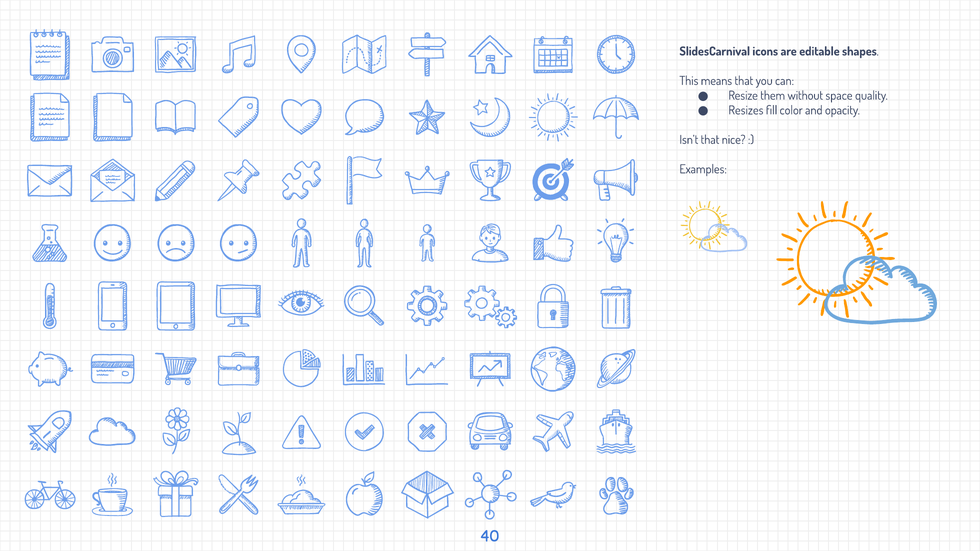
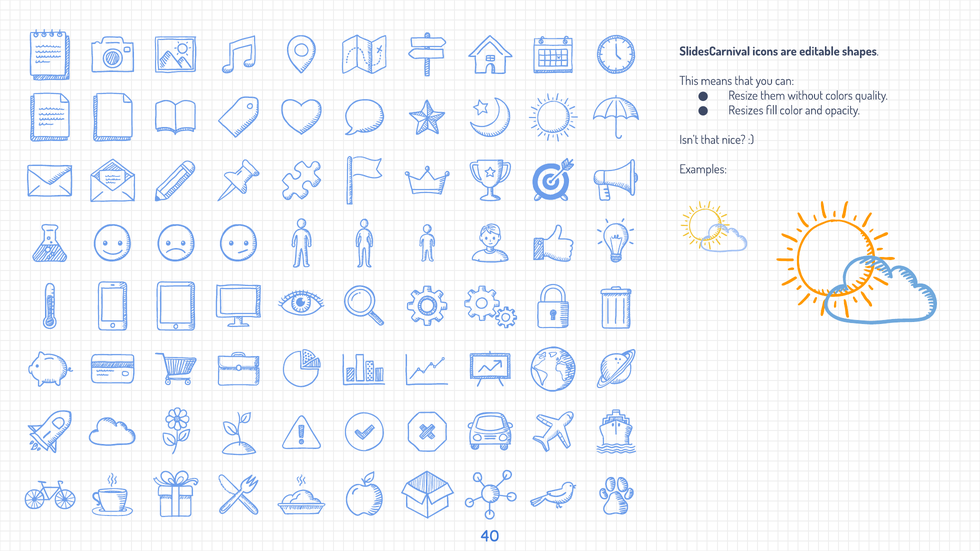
space: space -> colors (839, 96)
